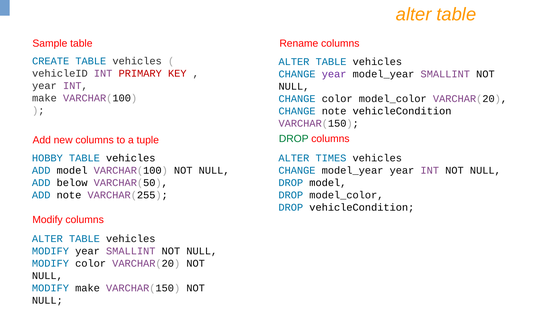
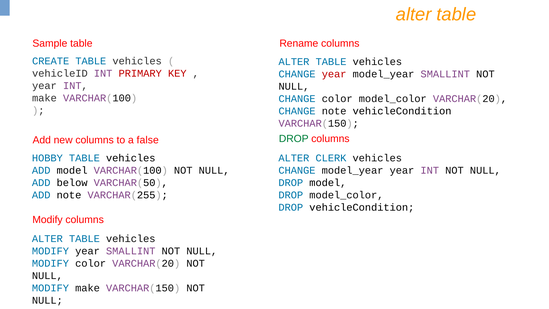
year colour: purple -> red (334, 74)
tuple: tuple -> false (148, 140)
TIMES: TIMES -> CLERK (331, 158)
